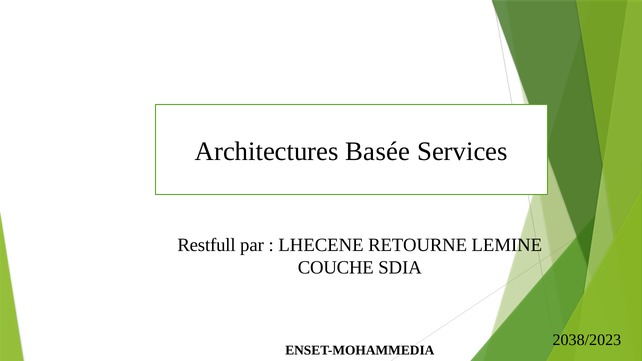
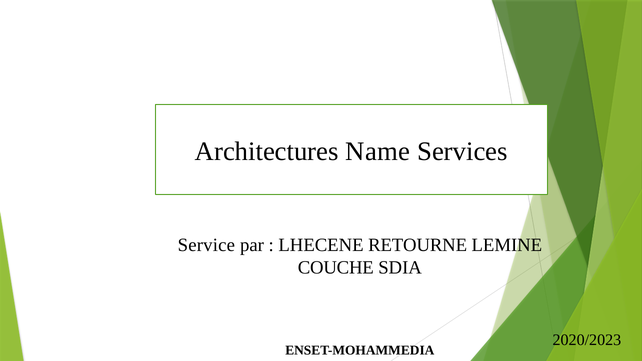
Basée: Basée -> Name (378, 152)
Restfull: Restfull -> Service (206, 245)
2038/2023: 2038/2023 -> 2020/2023 (587, 340)
